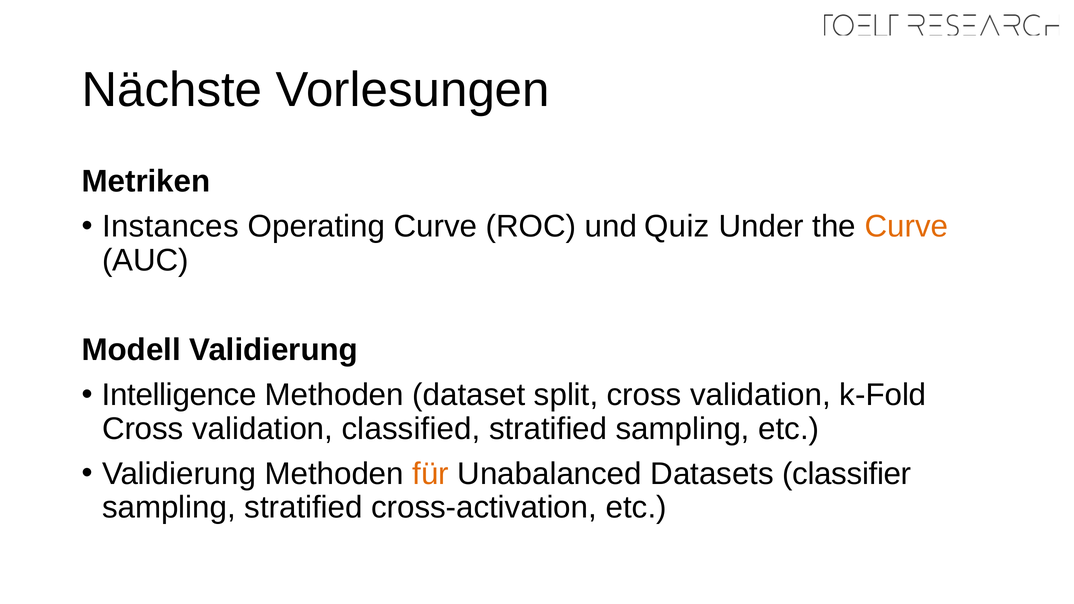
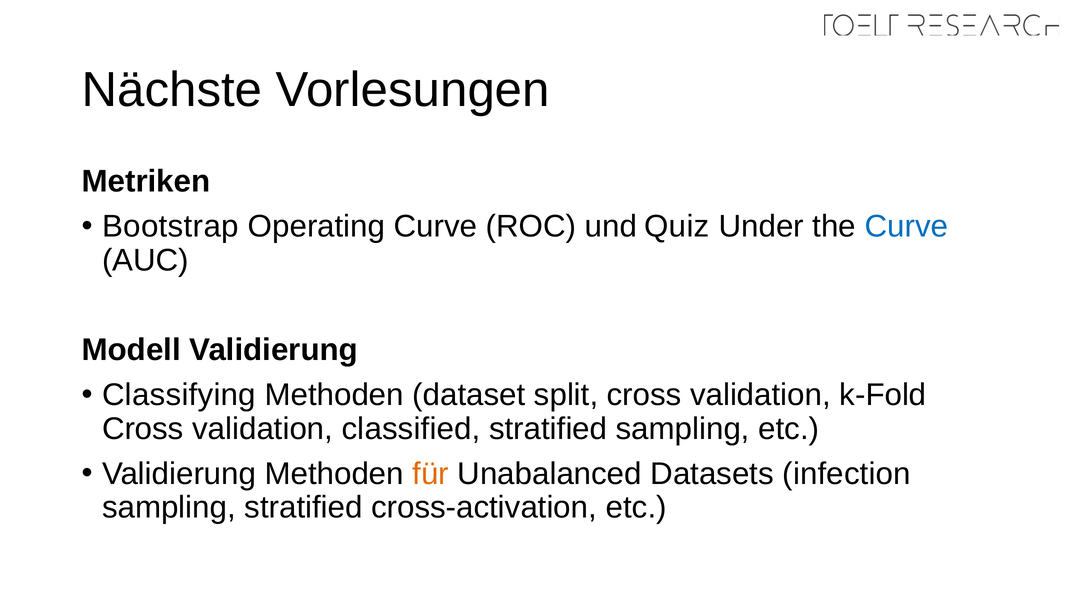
Instances: Instances -> Bootstrap (170, 226)
Curve colour: orange -> blue (906, 226)
Intelligence: Intelligence -> Classifying (179, 395)
classifier: classifier -> infection (847, 474)
